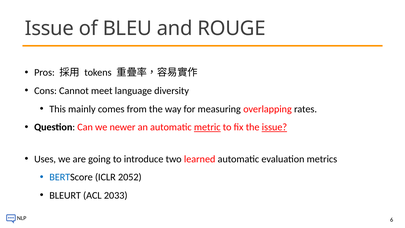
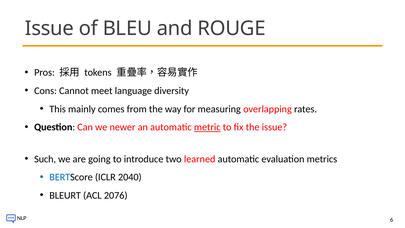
issue underline: present -> none (274, 127)
Uses: Uses -> Such (45, 159)
2052: 2052 -> 2040 (130, 177)
2033: 2033 -> 2076 (116, 195)
